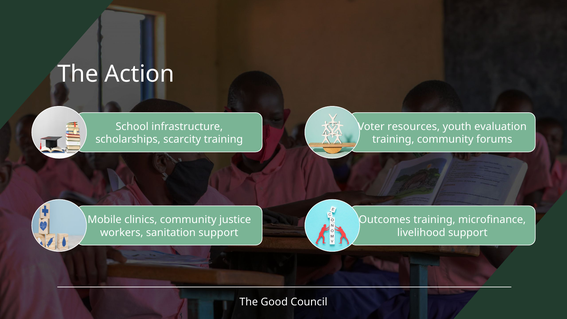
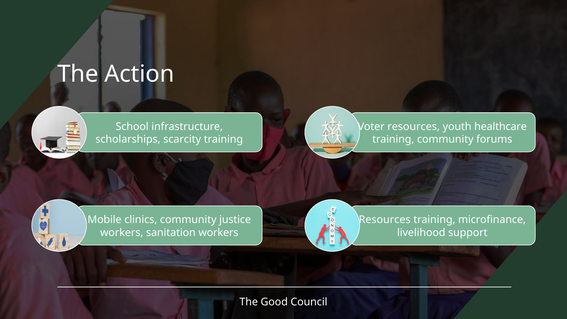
evaluation: evaluation -> healthcare (501, 127)
Outcomes: Outcomes -> Resources (385, 220)
sanitation support: support -> workers (218, 233)
